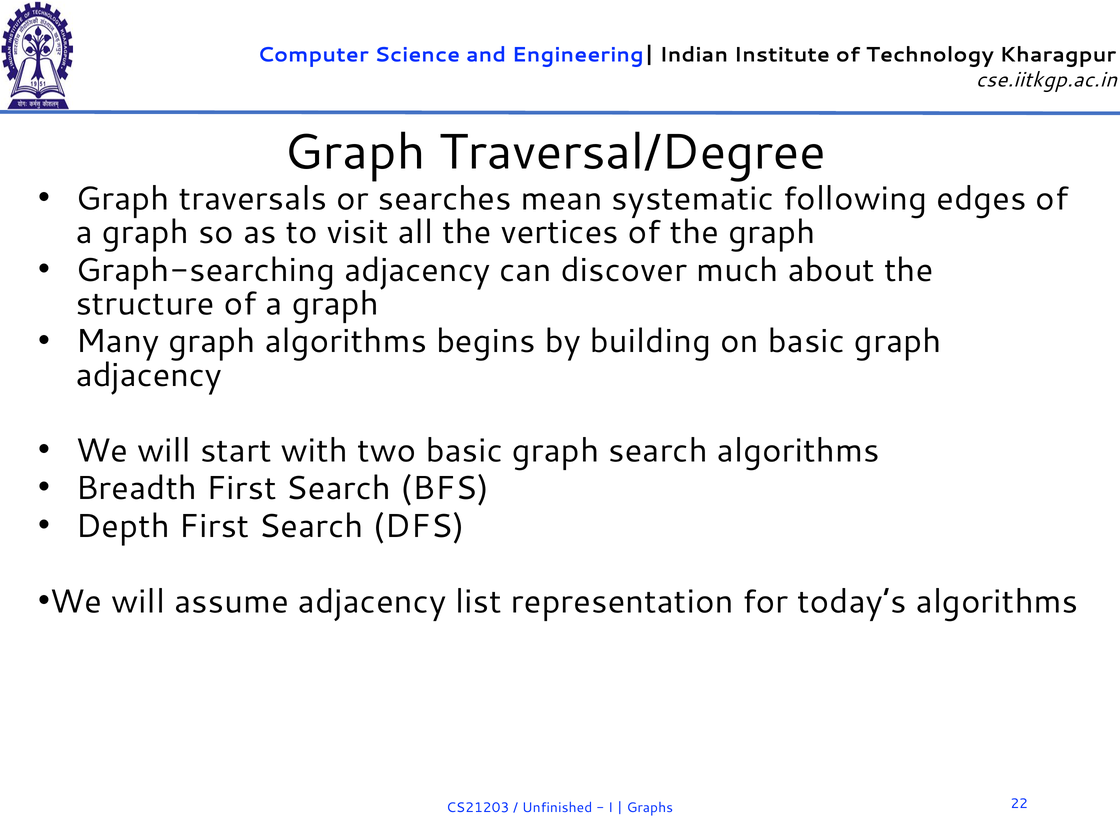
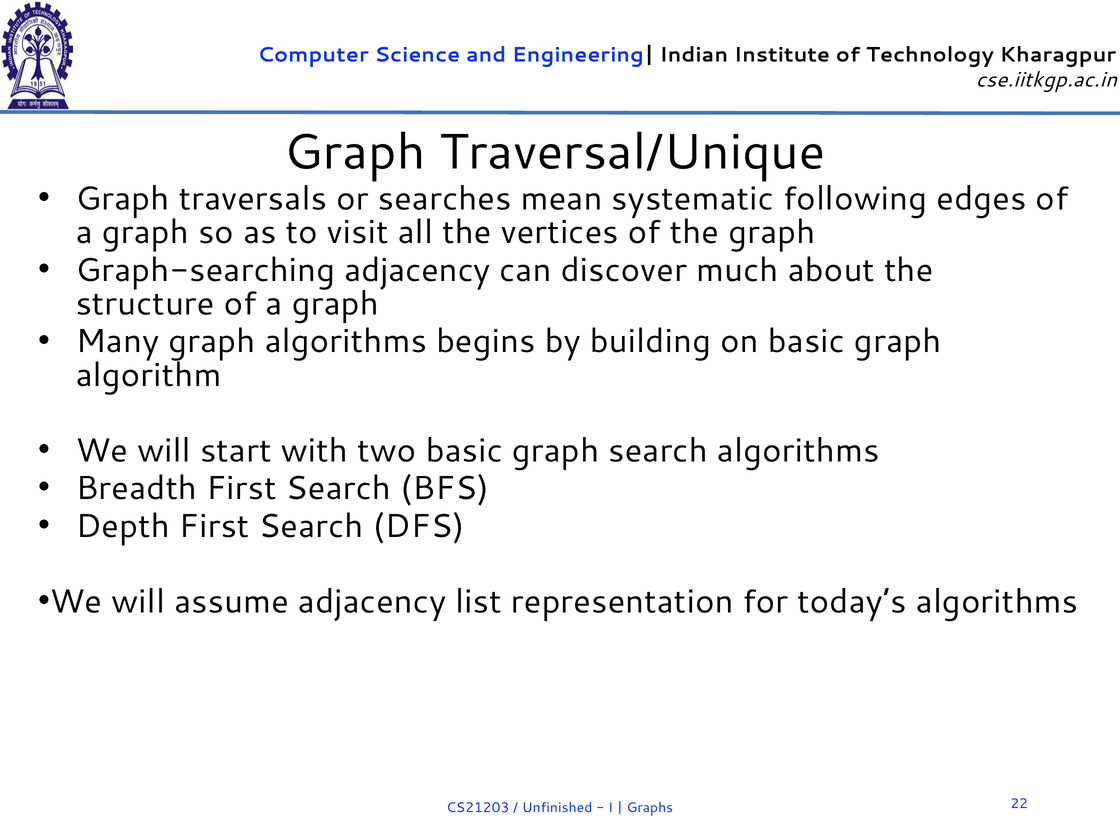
Traversal/Degree: Traversal/Degree -> Traversal/Unique (632, 152)
adjacency: adjacency -> algorithm (149, 375)
